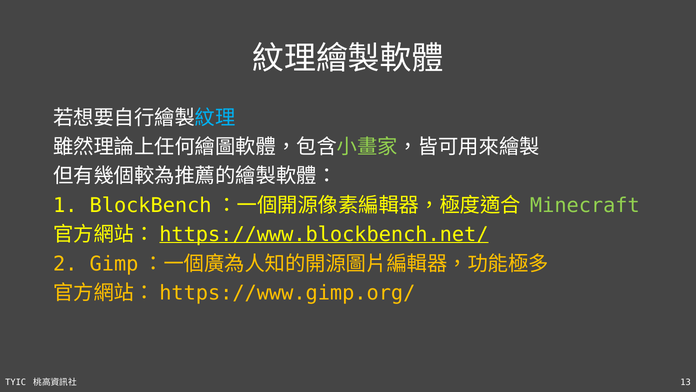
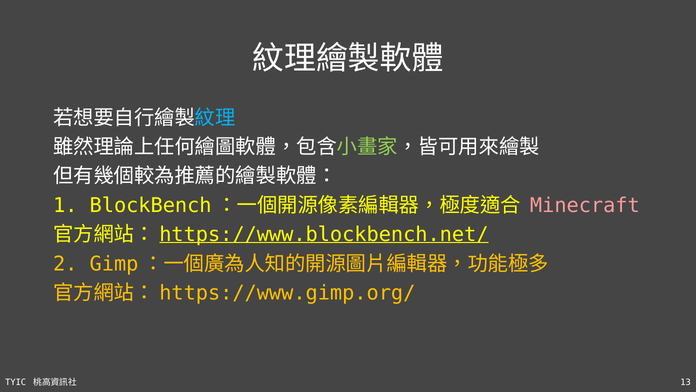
Minecraft colour: light green -> pink (585, 205)
